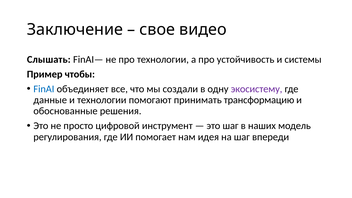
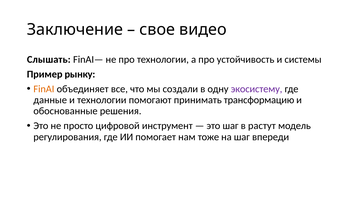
чтобы: чтобы -> рынку (80, 74)
FinAI colour: blue -> orange (44, 89)
наших: наших -> растут (262, 126)
идея: идея -> тоже (208, 137)
